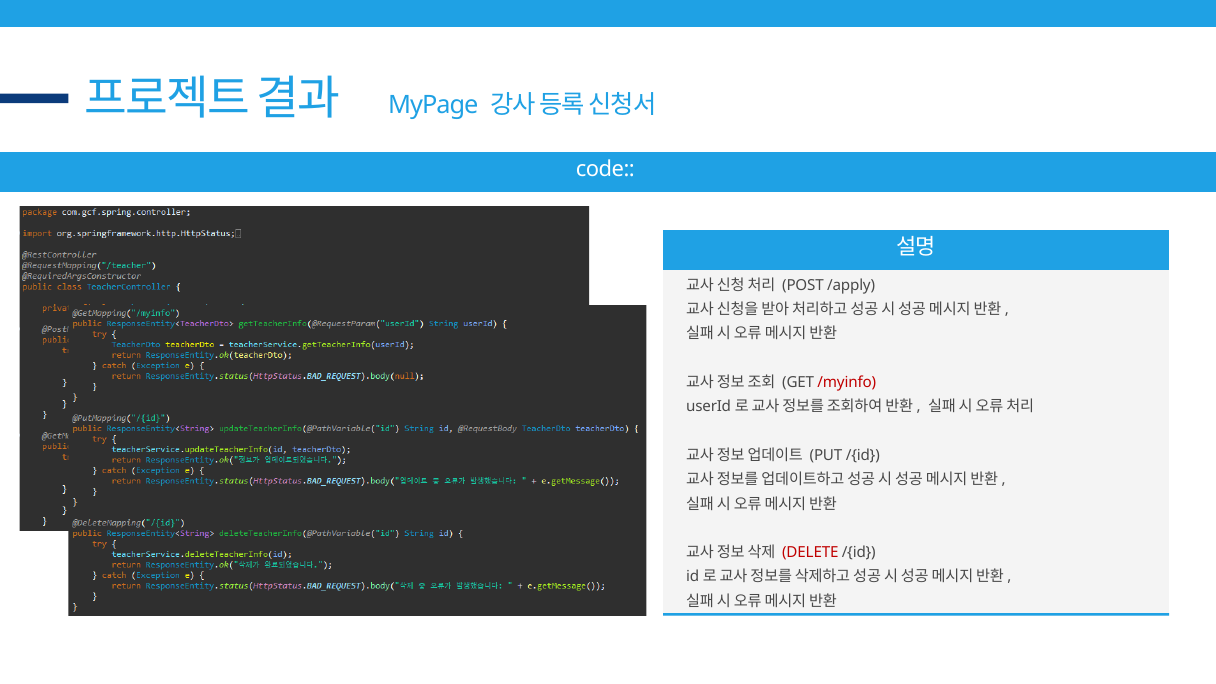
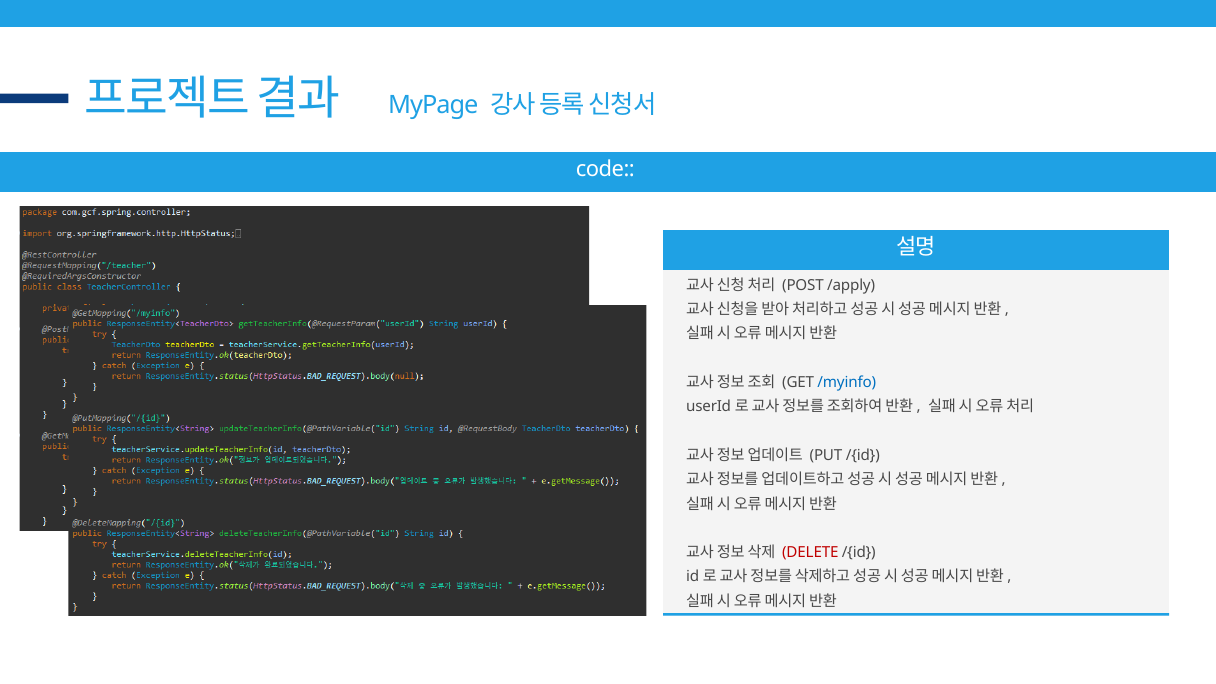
/myinfo colour: red -> blue (847, 382)
